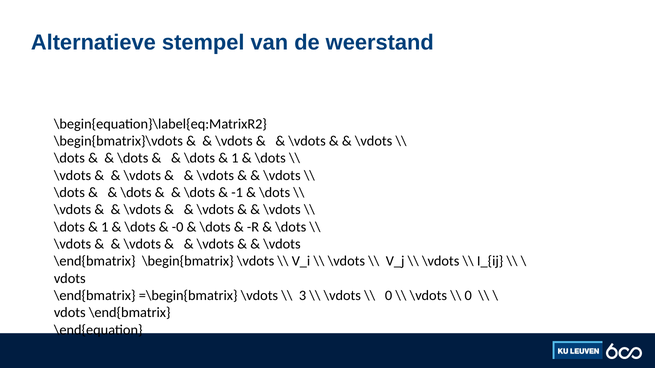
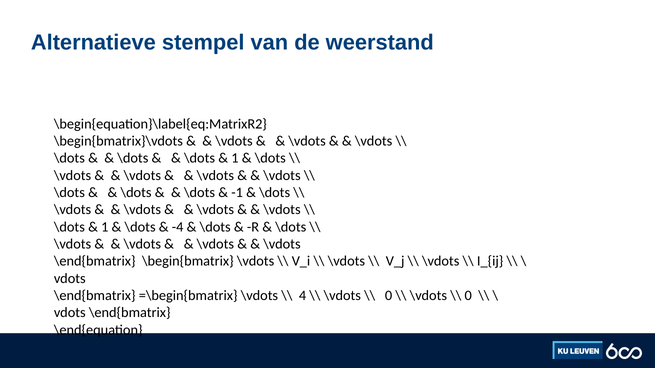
-0: -0 -> -4 (178, 227)
3: 3 -> 4 (303, 296)
